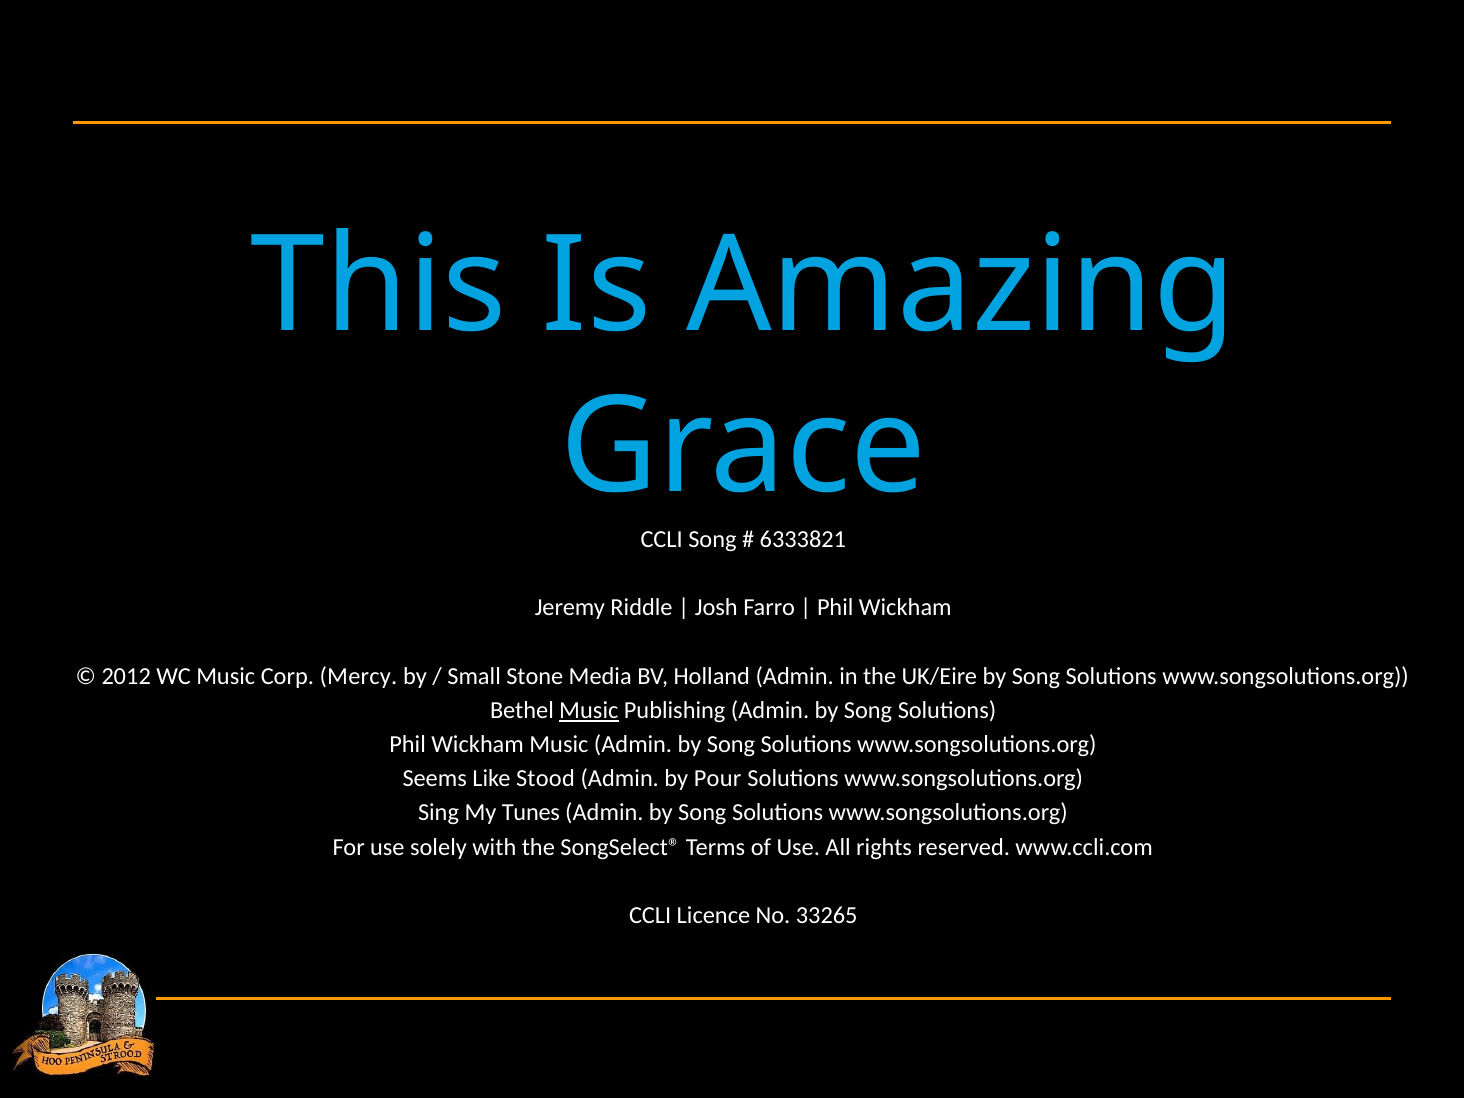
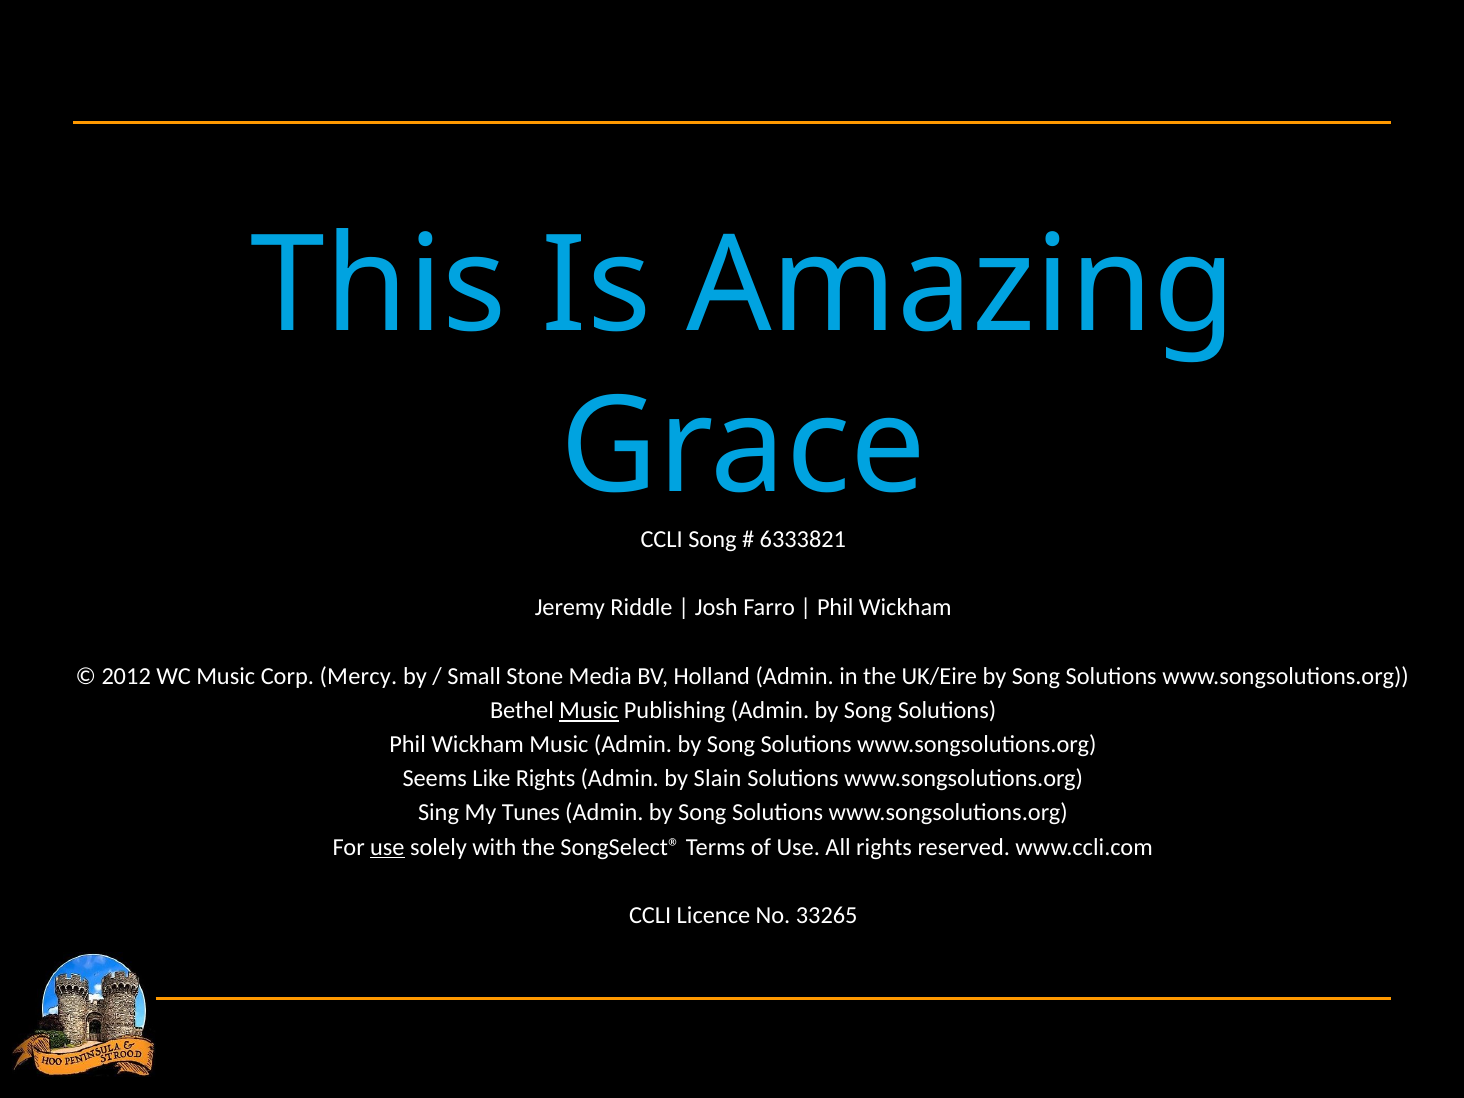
Like Stood: Stood -> Rights (546, 779)
Pour: Pour -> Slain (718, 779)
use underline: none -> present (387, 847)
